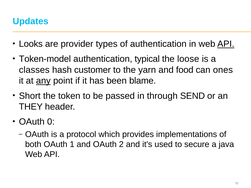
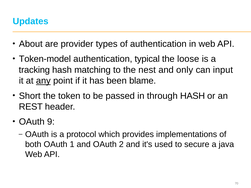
Looks: Looks -> About (31, 44)
API underline: present -> none (226, 44)
classes: classes -> tracking (34, 70)
customer: customer -> matching (92, 70)
yarn: yarn -> nest (147, 70)
food: food -> only (185, 70)
ones: ones -> input (223, 70)
through SEND: SEND -> HASH (193, 96)
THEY: THEY -> REST (31, 107)
0: 0 -> 9 (51, 122)
